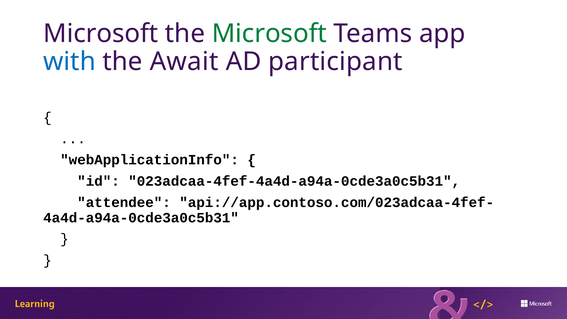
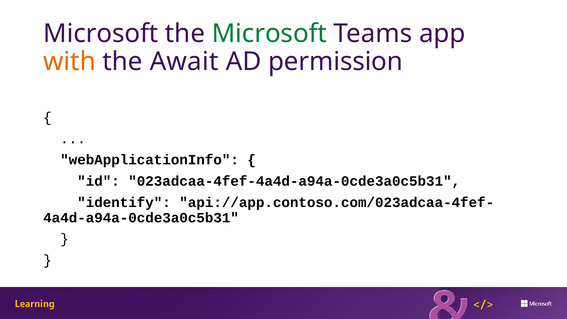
with colour: blue -> orange (69, 62)
participant: participant -> permission (336, 62)
attendee: attendee -> identify (124, 202)
